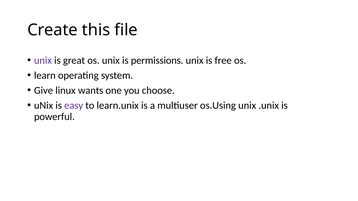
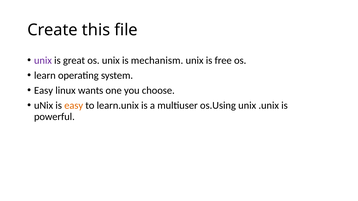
permissions: permissions -> mechanism (157, 61)
Give: Give -> Easy (44, 91)
easy colour: purple -> orange (74, 106)
